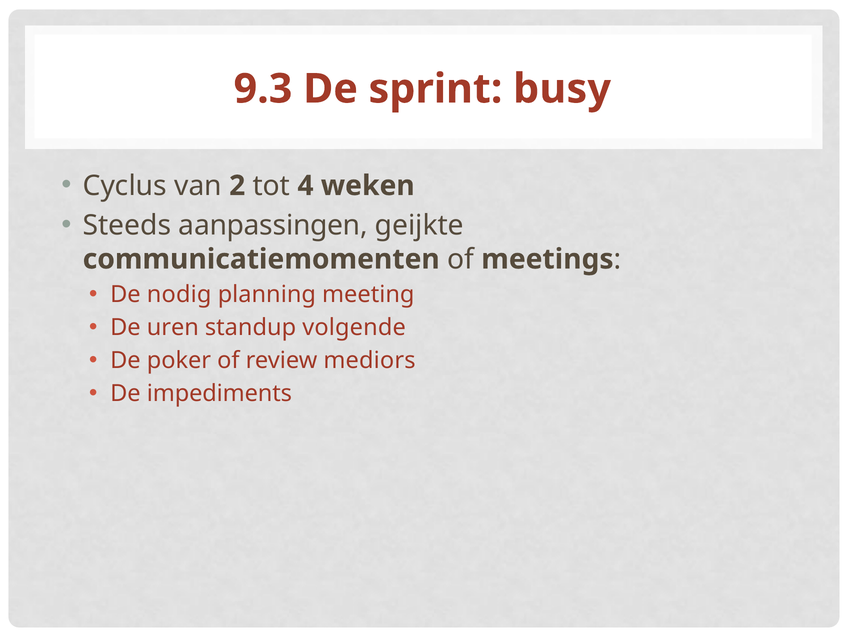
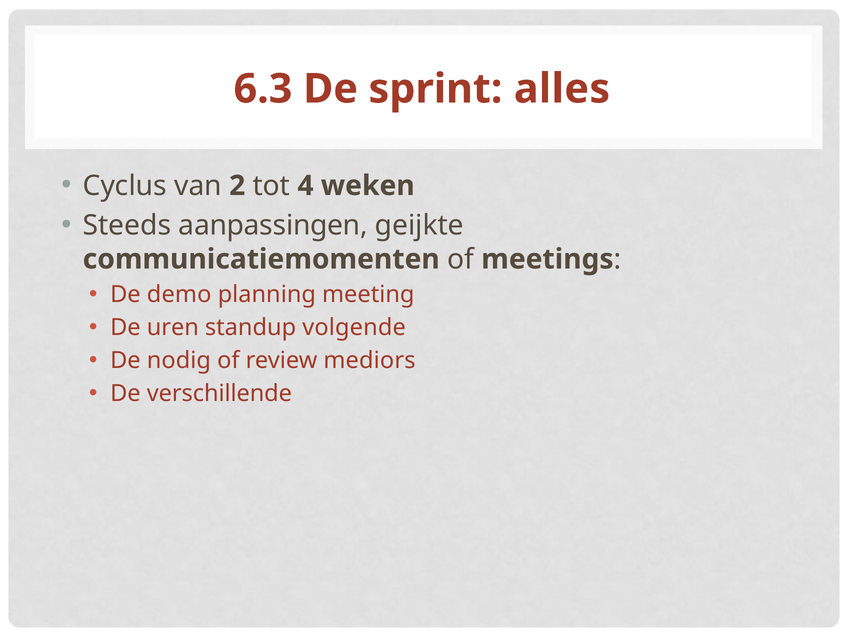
9.3: 9.3 -> 6.3 (263, 89)
busy: busy -> alles (562, 89)
nodig: nodig -> demo (179, 295)
poker: poker -> nodig (179, 361)
impediments: impediments -> verschillende (219, 394)
